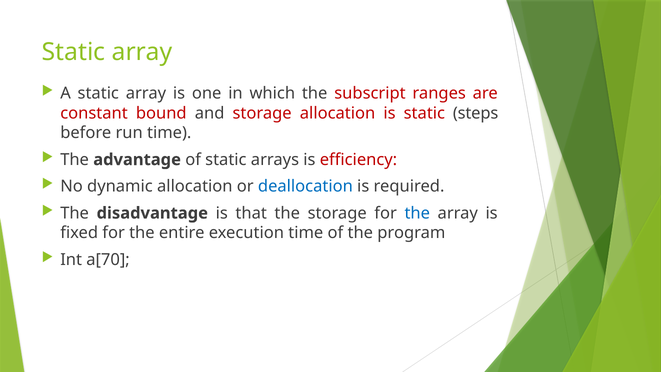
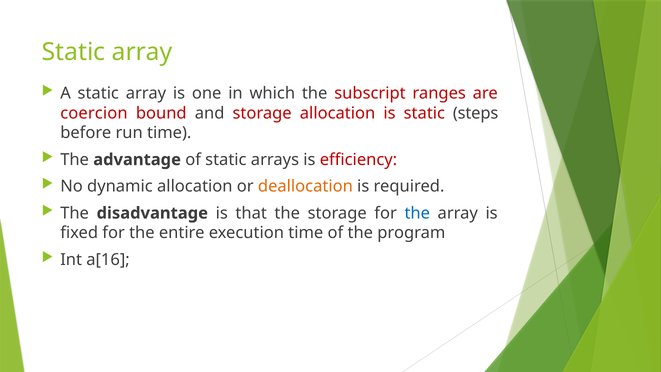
constant: constant -> coercion (94, 113)
deallocation colour: blue -> orange (305, 186)
a[70: a[70 -> a[16 (108, 260)
